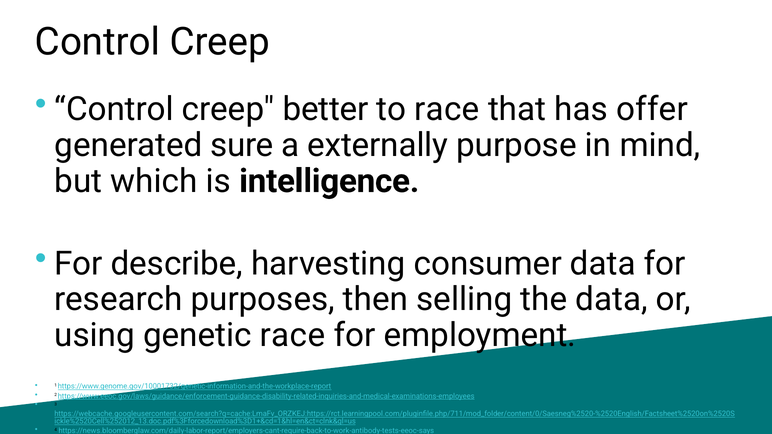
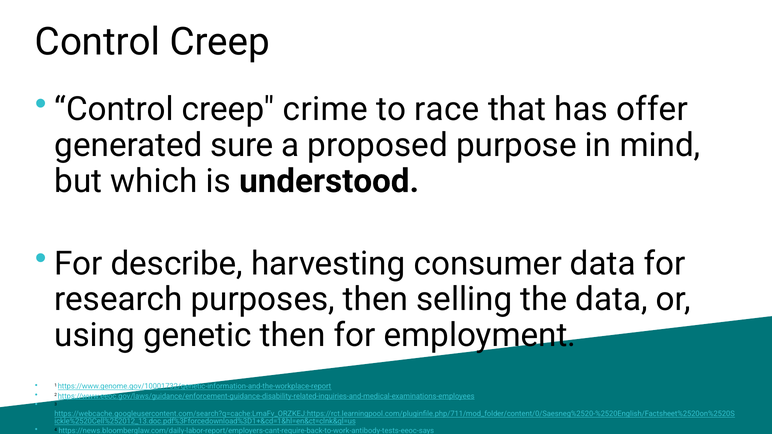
better: better -> crime (325, 109)
externally: externally -> proposed (378, 145)
intelligence: intelligence -> understood (329, 181)
genetic race: race -> then (293, 336)
